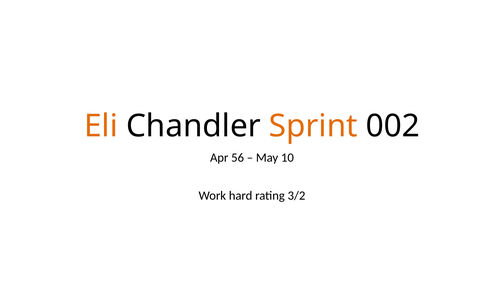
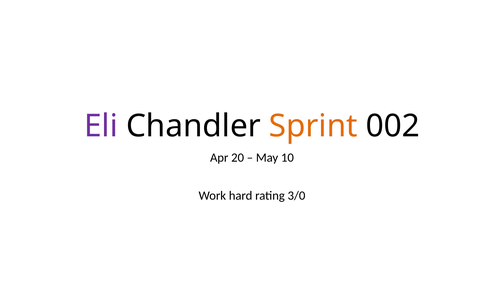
Eli colour: orange -> purple (101, 126)
56: 56 -> 20 (238, 158)
3/2: 3/2 -> 3/0 (296, 195)
